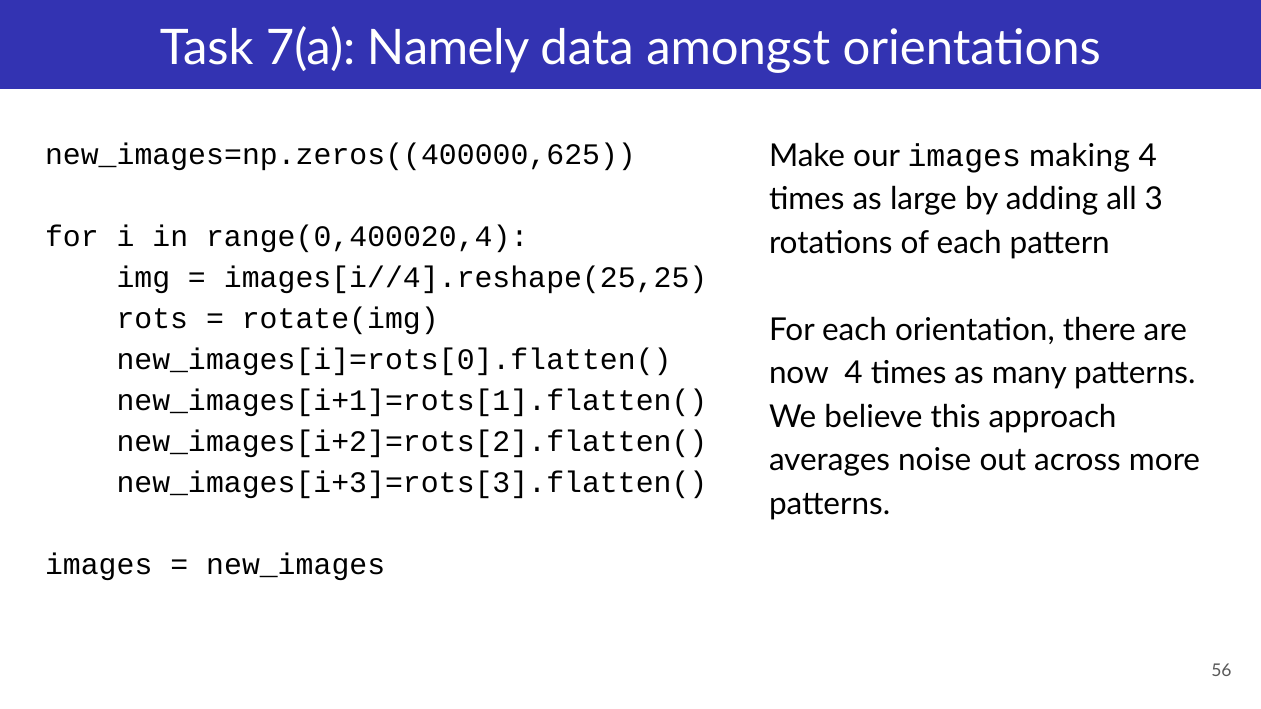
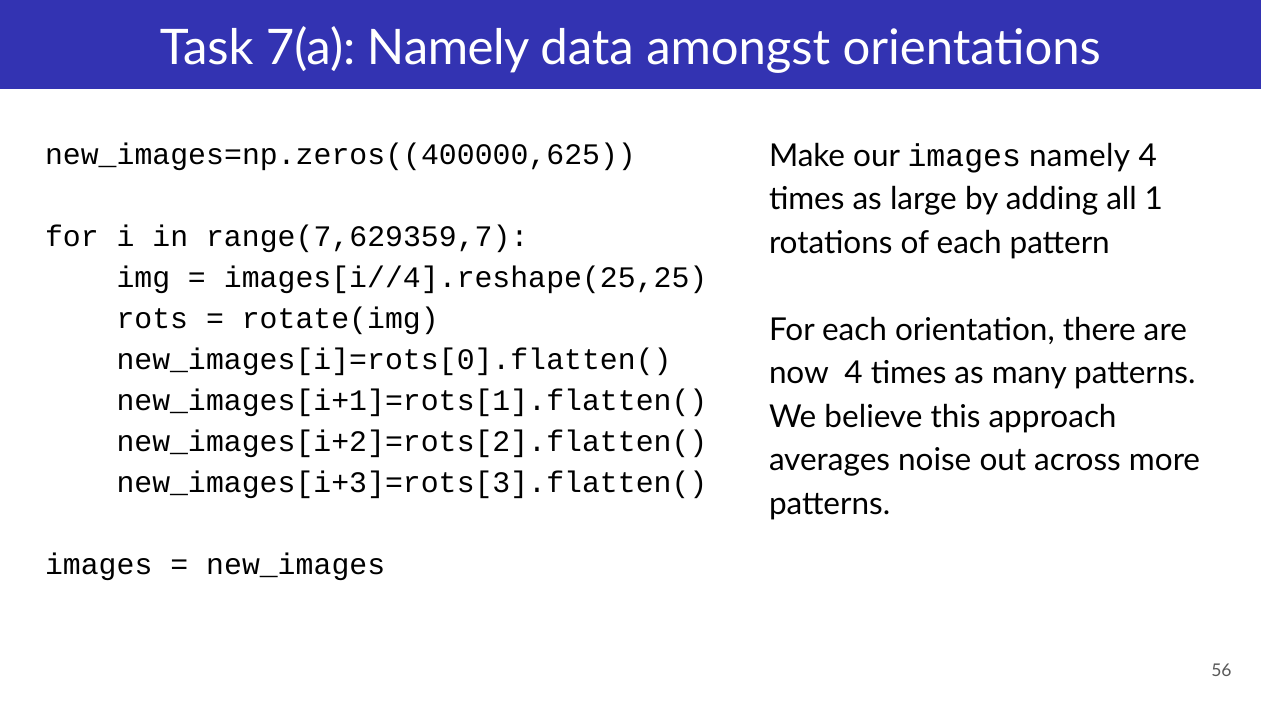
images making: making -> namely (1080, 156)
3: 3 -> 1 (1154, 199)
range(0,400020,4: range(0,400020,4 -> range(7,629359,7 (367, 237)
